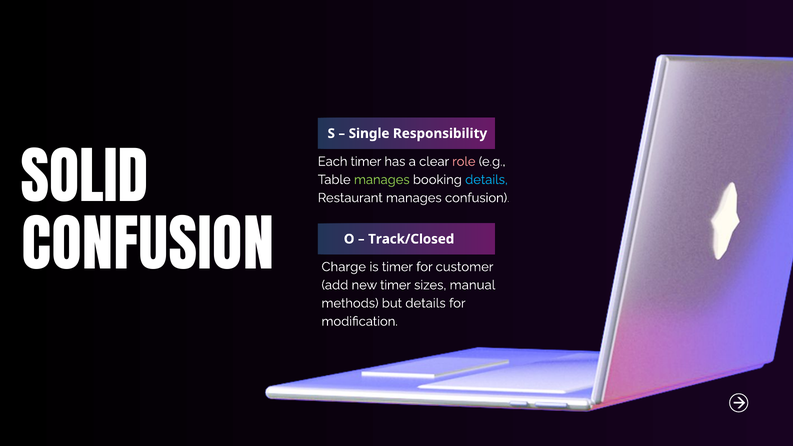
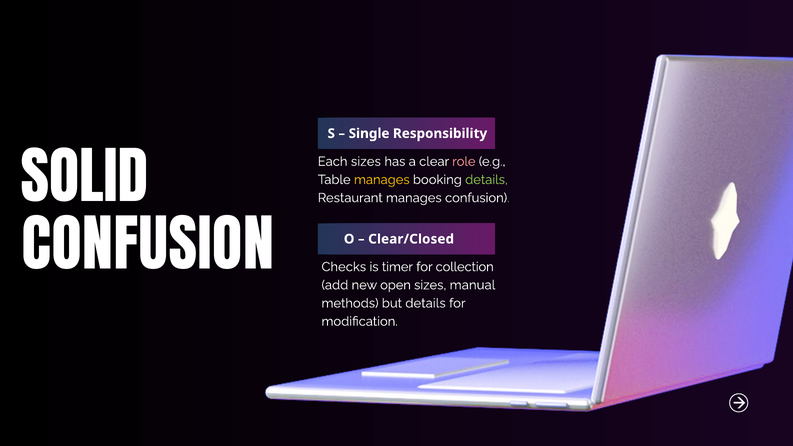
Each timer: timer -> sizes (366, 162)
manages colour: light green -> yellow (382, 180)
details colour: light blue -> light green (487, 180)
Track/Closed: Track/Closed -> Clear/Closed (411, 239)
Charge: Charge -> Checks (344, 267)
customer: customer -> collection (465, 267)
new timer: timer -> open (396, 285)
